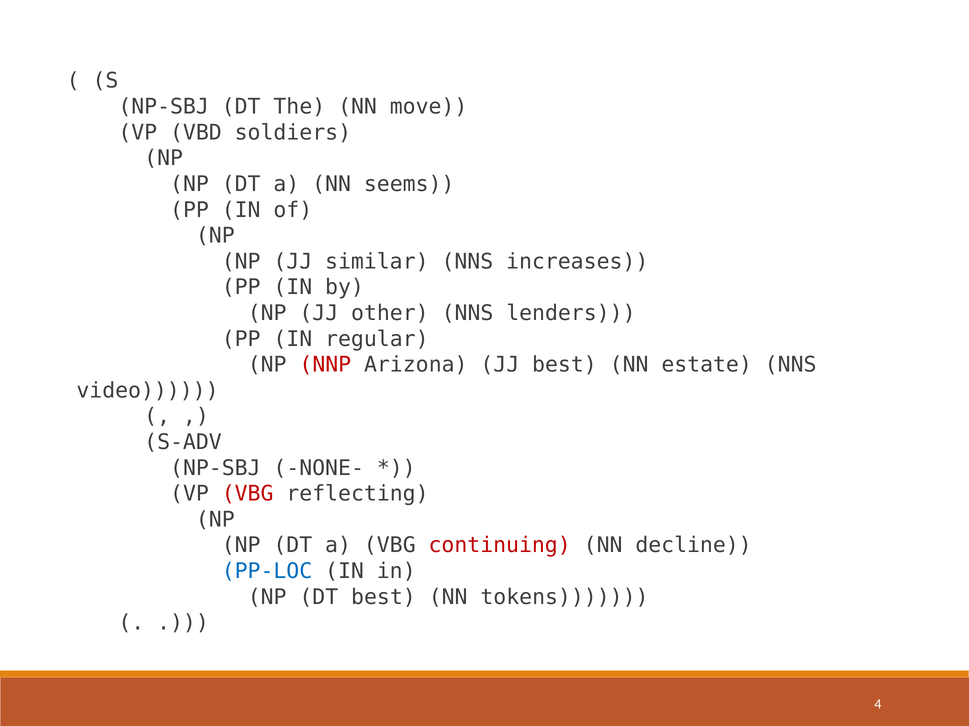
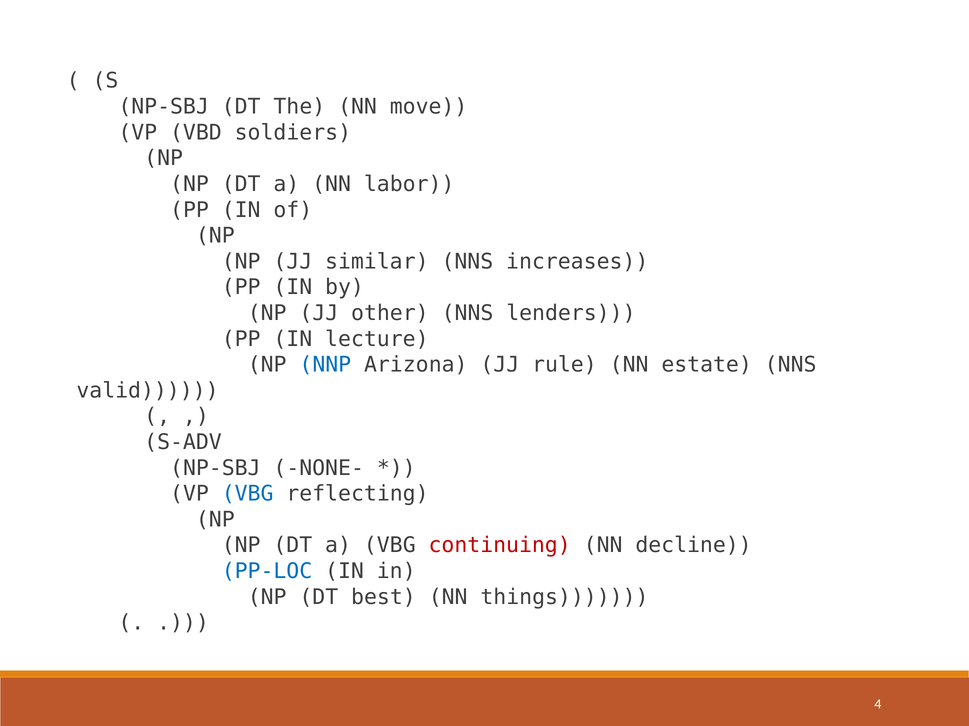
seems: seems -> labor (409, 184)
regular: regular -> lecture (377, 339)
NNP colour: red -> blue (325, 365)
JJ best: best -> rule (564, 365)
video: video -> valid (147, 391)
VBG colour: red -> blue (248, 494)
tokens: tokens -> things (564, 598)
